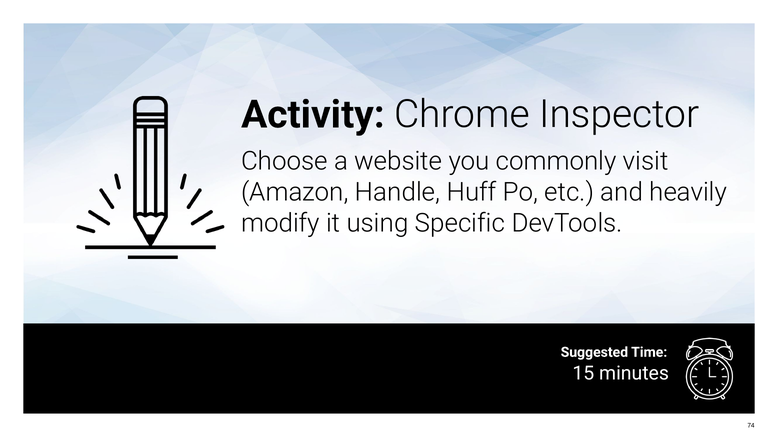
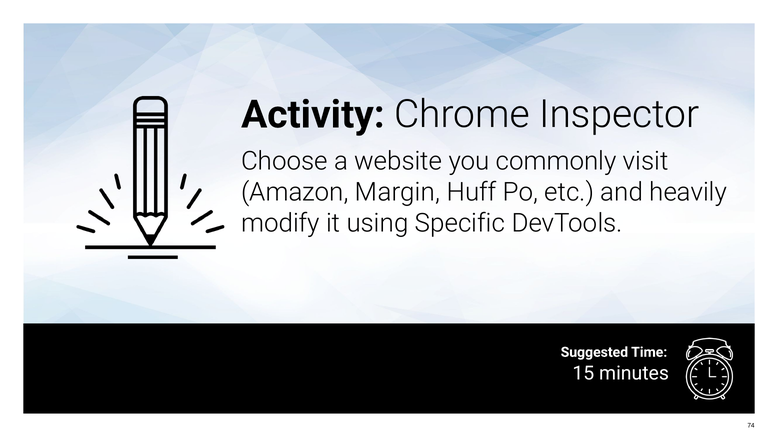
Handle: Handle -> Margin (398, 193)
